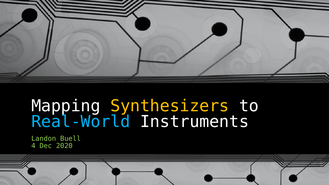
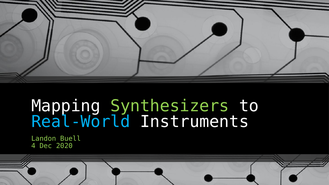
Synthesizers colour: yellow -> light green (170, 106)
